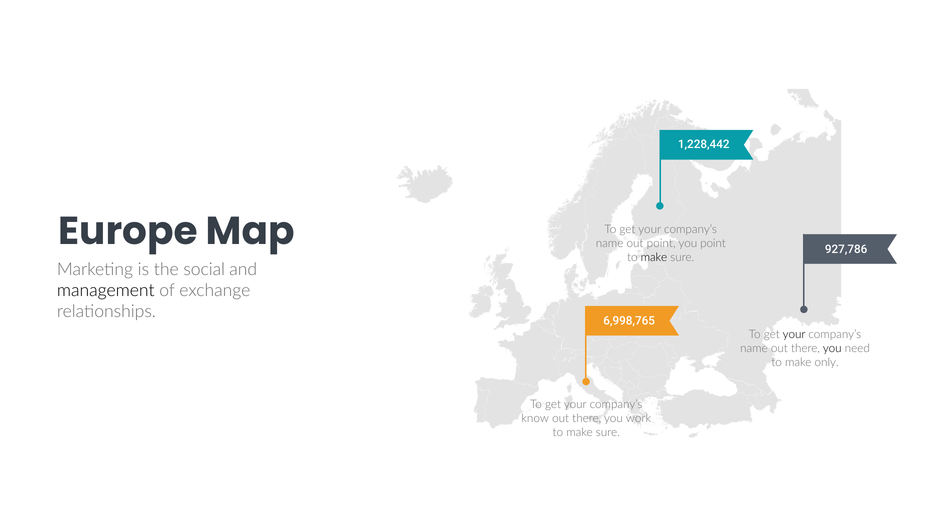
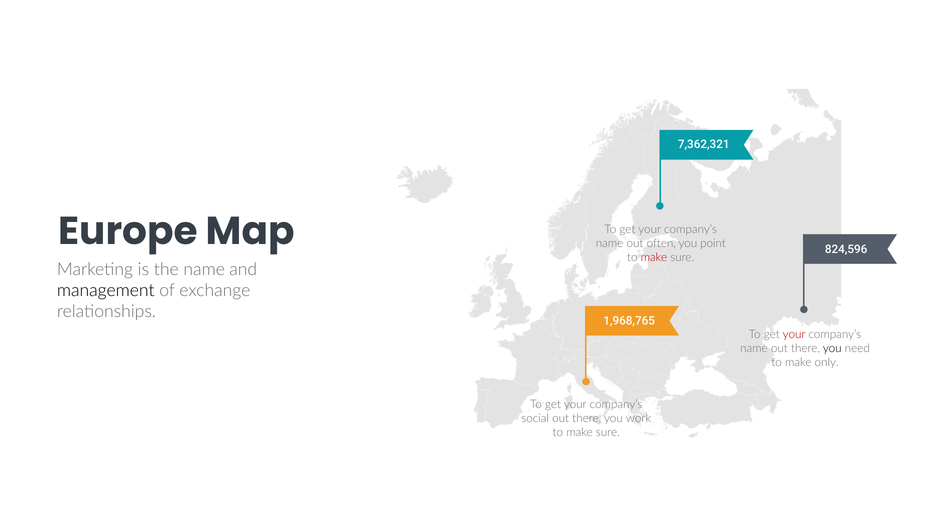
1,228,442: 1,228,442 -> 7,362,321 (704, 144)
out point: point -> often (661, 243)
927,786: 927,786 -> 824,596 (846, 249)
make colour: black -> red (654, 257)
the social: social -> name (204, 269)
6,998,765: 6,998,765 -> 1,968,765 (629, 321)
your colour: black -> red (794, 334)
know: know -> social (535, 418)
